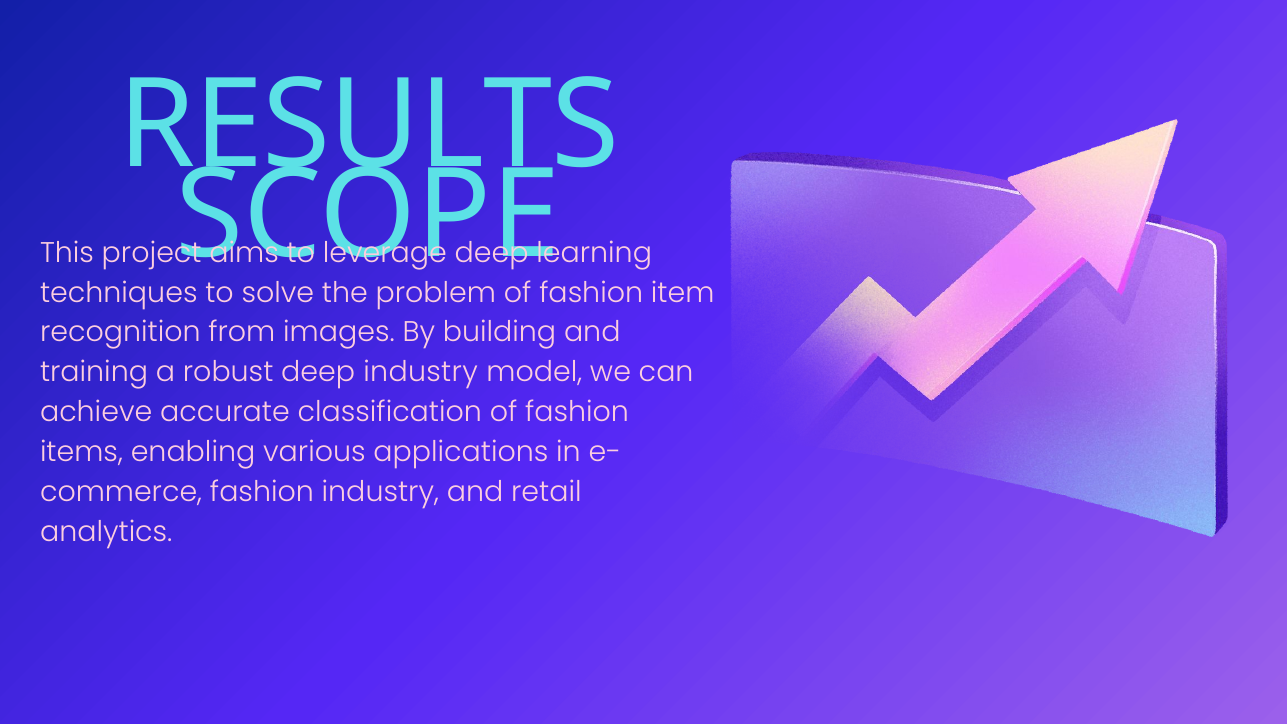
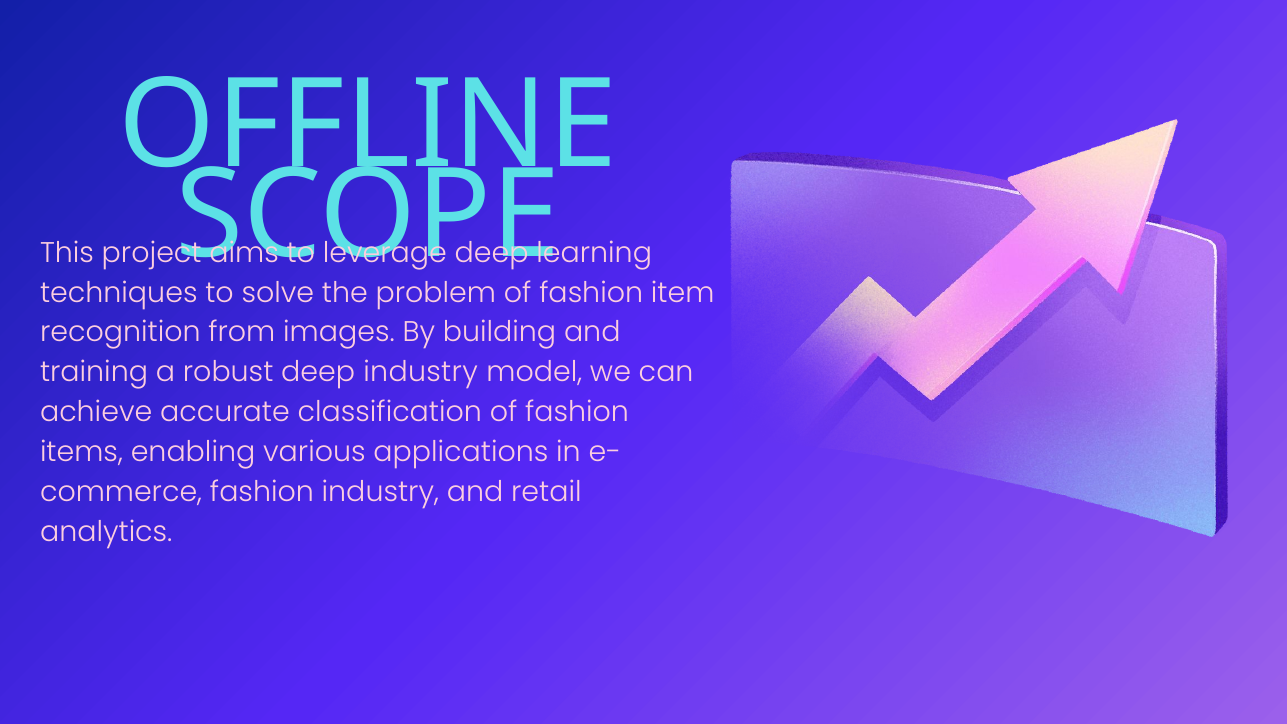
RESULTS: RESULTS -> OFFLINE (368, 126)
